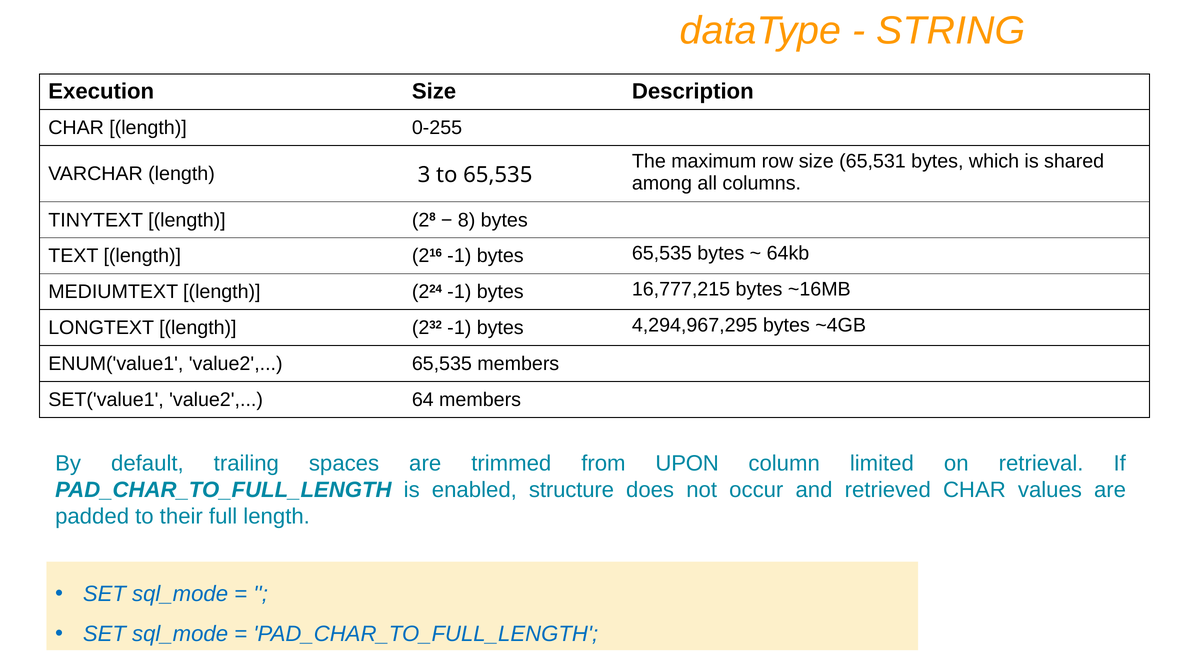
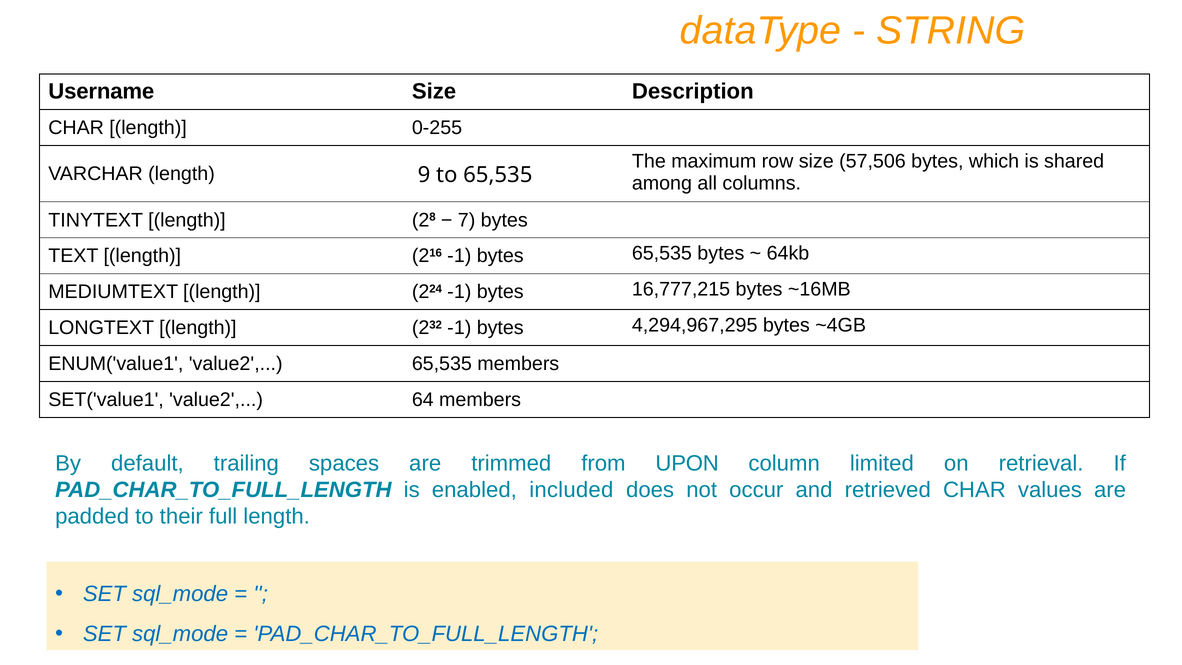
Execution: Execution -> Username (101, 91)
65,531: 65,531 -> 57,506 (872, 161)
3: 3 -> 9 (424, 175)
8: 8 -> 7 (467, 220)
structure: structure -> included (571, 490)
